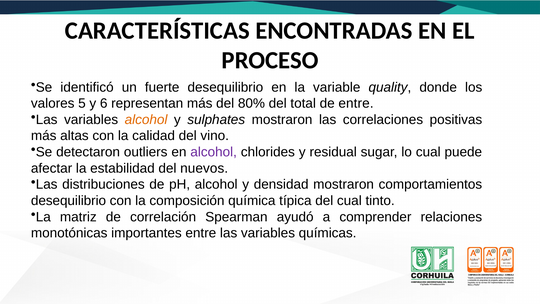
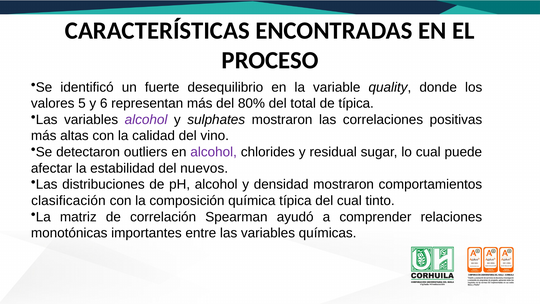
de entre: entre -> típica (356, 103)
alcohol colour: orange -> purple (146, 120)
desequilibrio: desequilibrio -> clasificación (68, 201)
